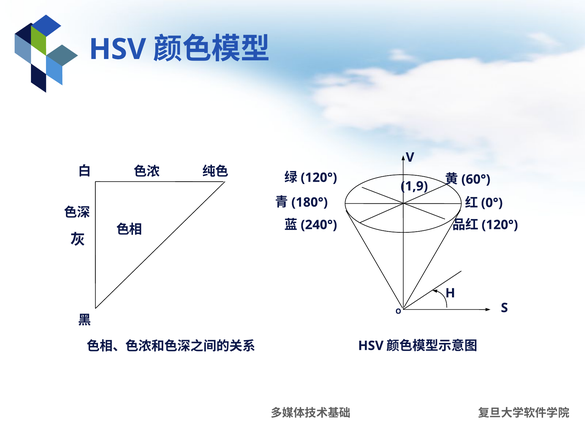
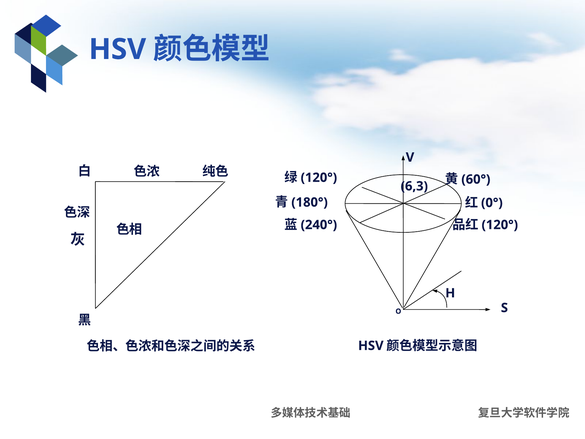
1,9: 1,9 -> 6,3 (414, 186)
